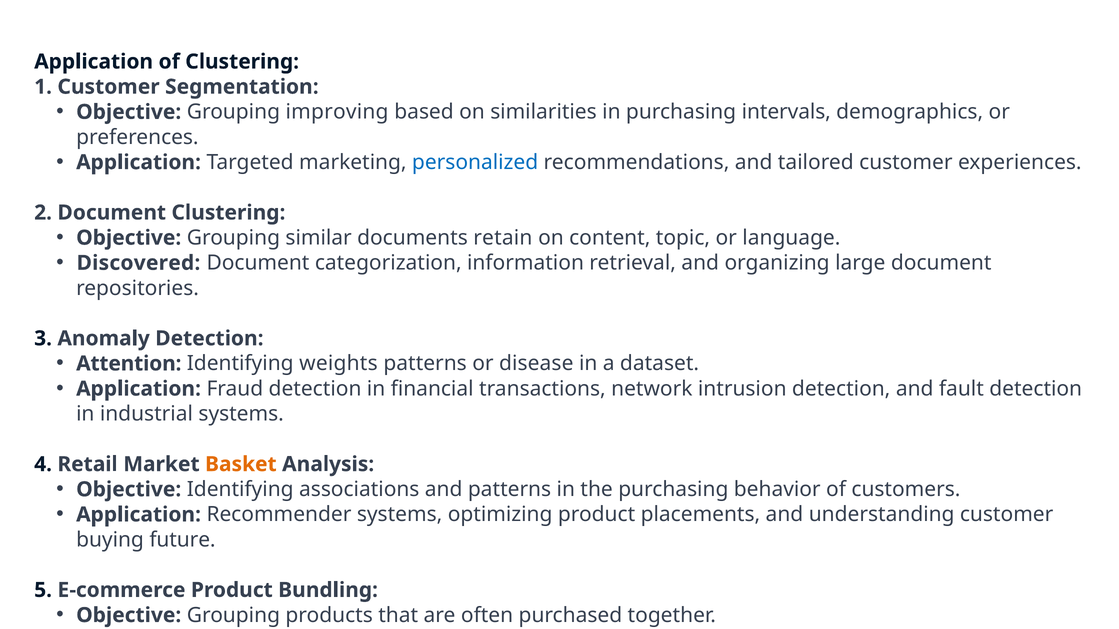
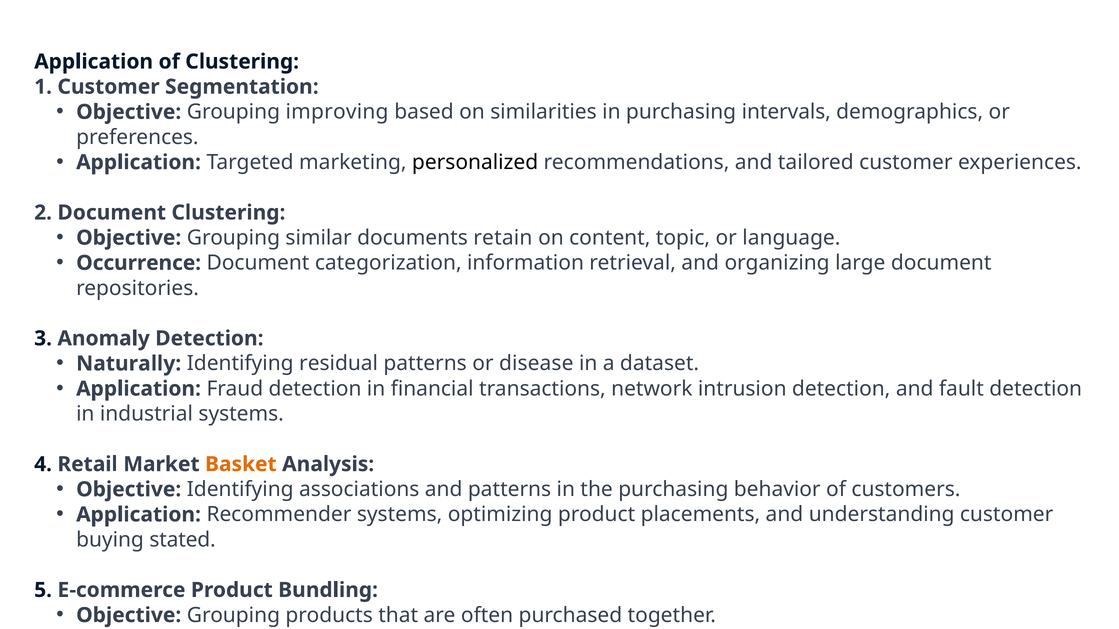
personalized colour: blue -> black (475, 162)
Discovered: Discovered -> Occurrence (139, 263)
Attention: Attention -> Naturally (129, 364)
weights: weights -> residual (339, 364)
future: future -> stated (183, 540)
